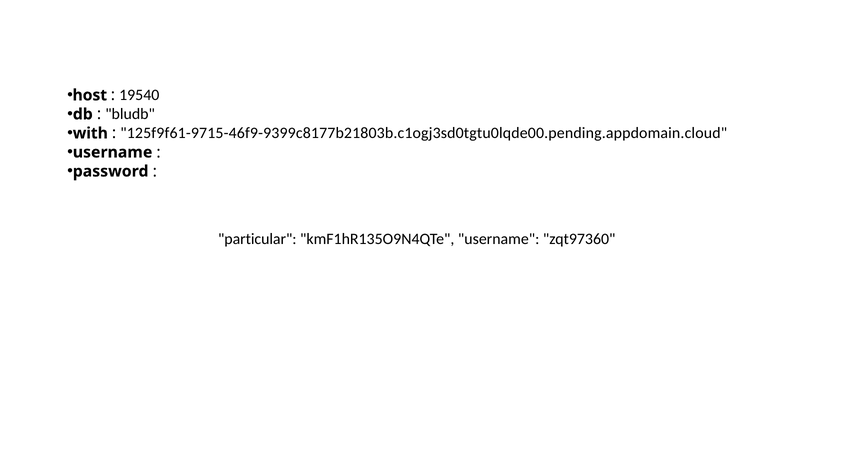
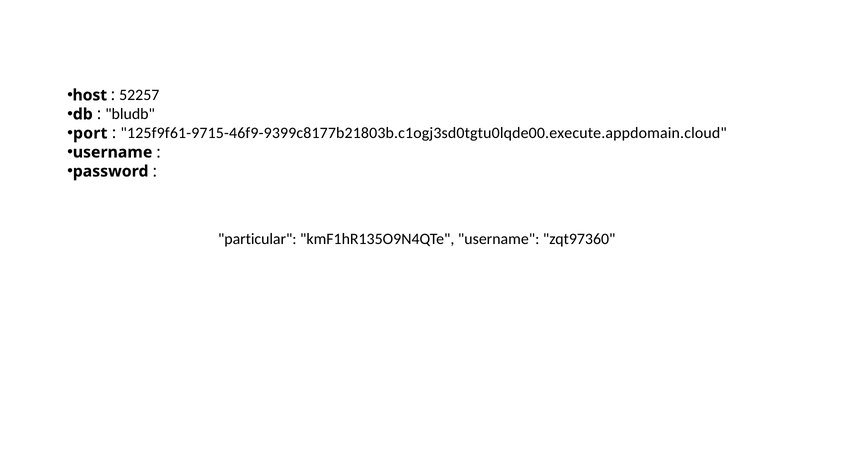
19540: 19540 -> 52257 (139, 95)
with: with -> port (90, 133)
125f9f61-9715-46f9-9399c8177b21803b.c1ogj3sd0tgtu0lqde00.pending.appdomain.cloud: 125f9f61-9715-46f9-9399c8177b21803b.c1ogj3sd0tgtu0lqde00.pending.appdomain.cloud -> 125f9f61-9715-46f9-9399c8177b21803b.c1ogj3sd0tgtu0lqde00.execute.appdomain.cloud (424, 133)
